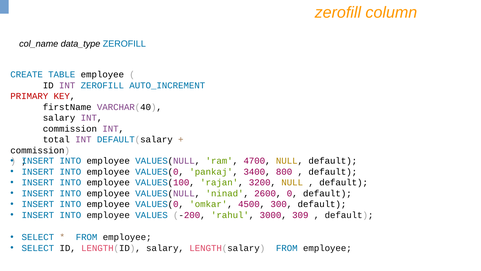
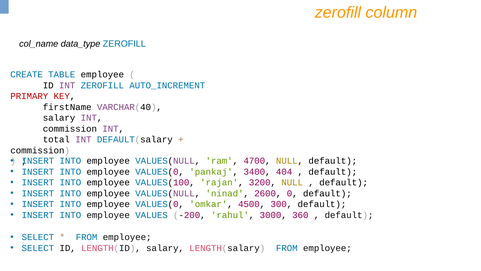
800: 800 -> 404 (284, 171)
309: 309 -> 360 (300, 215)
